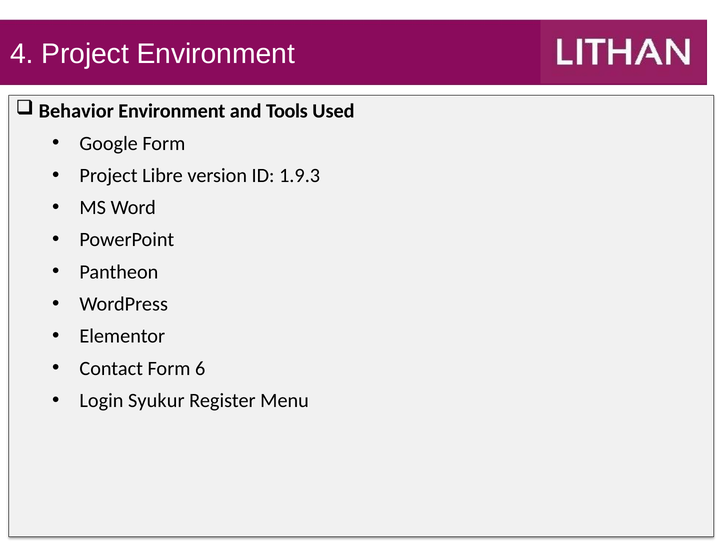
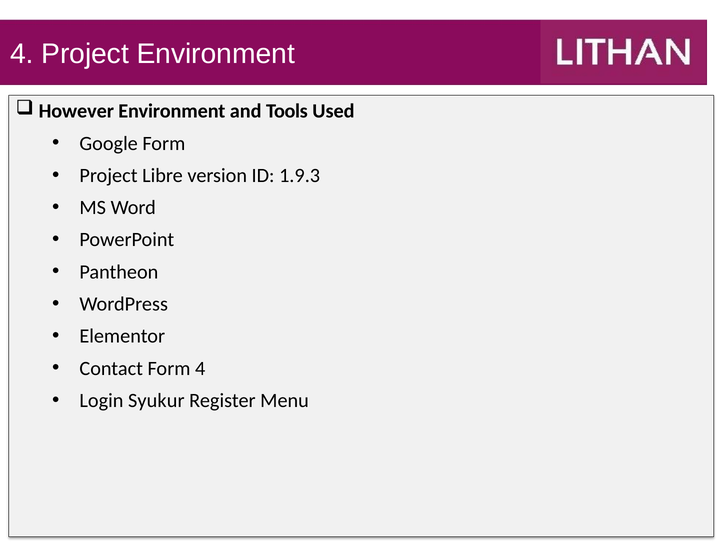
Behavior: Behavior -> However (76, 111)
Form 6: 6 -> 4 (200, 368)
